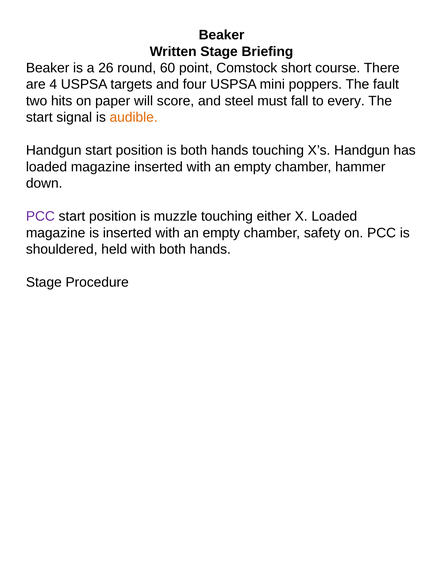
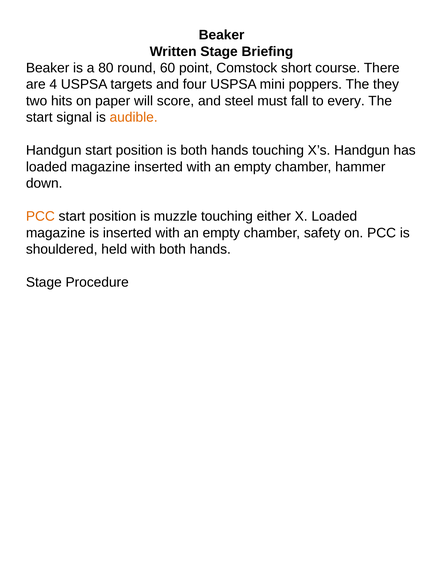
26: 26 -> 80 (106, 68)
fault: fault -> they (386, 84)
PCC colour: purple -> orange (40, 216)
